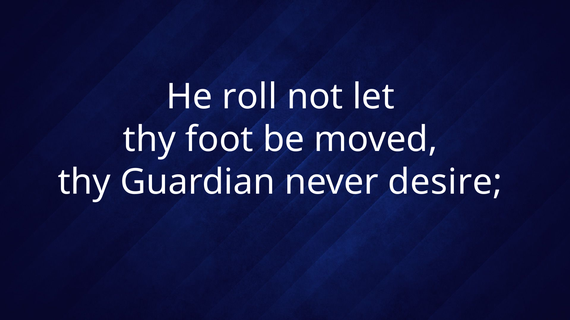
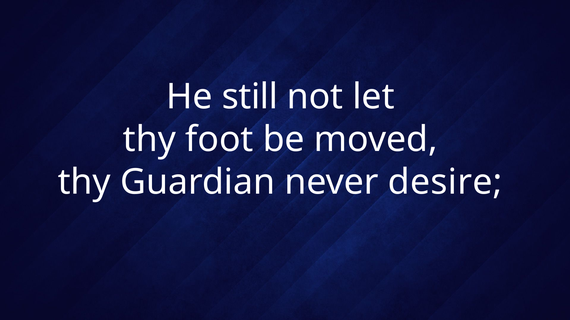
roll: roll -> still (250, 97)
